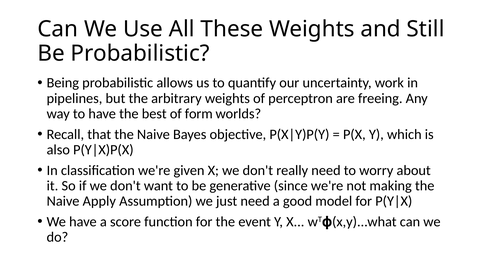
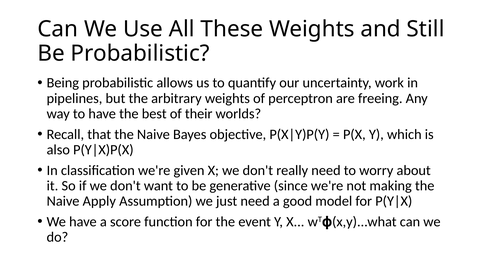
form: form -> their (199, 114)
